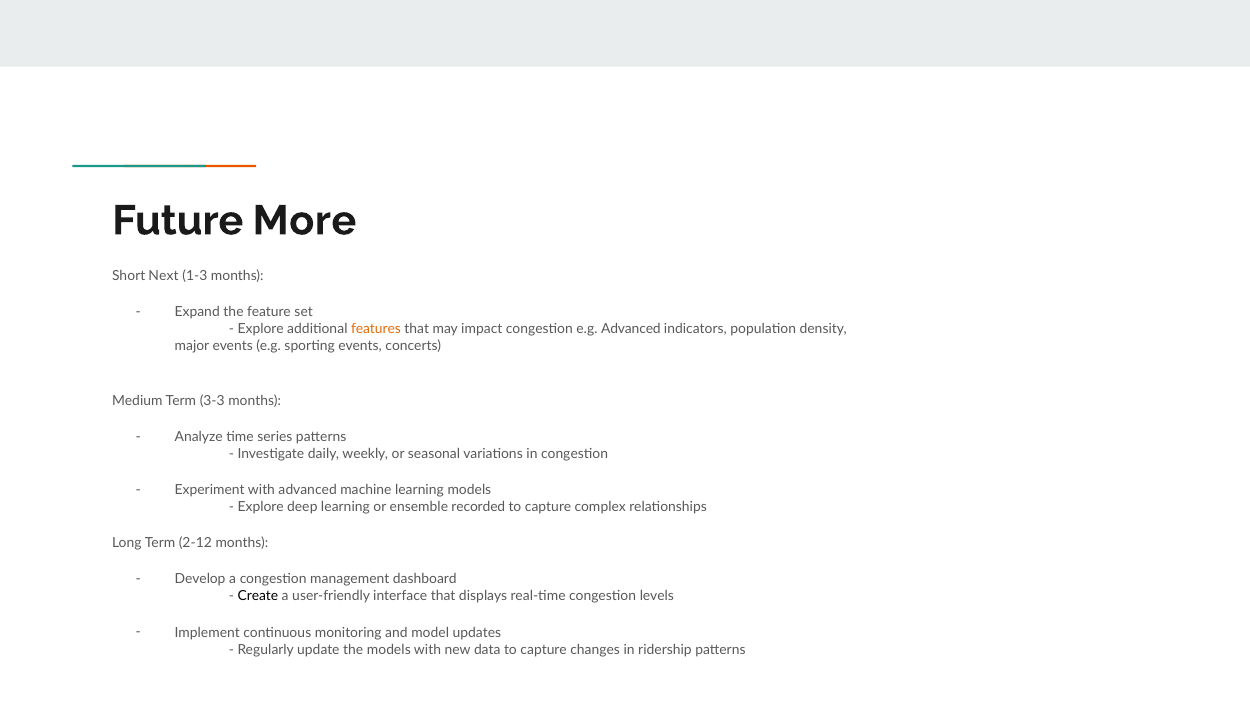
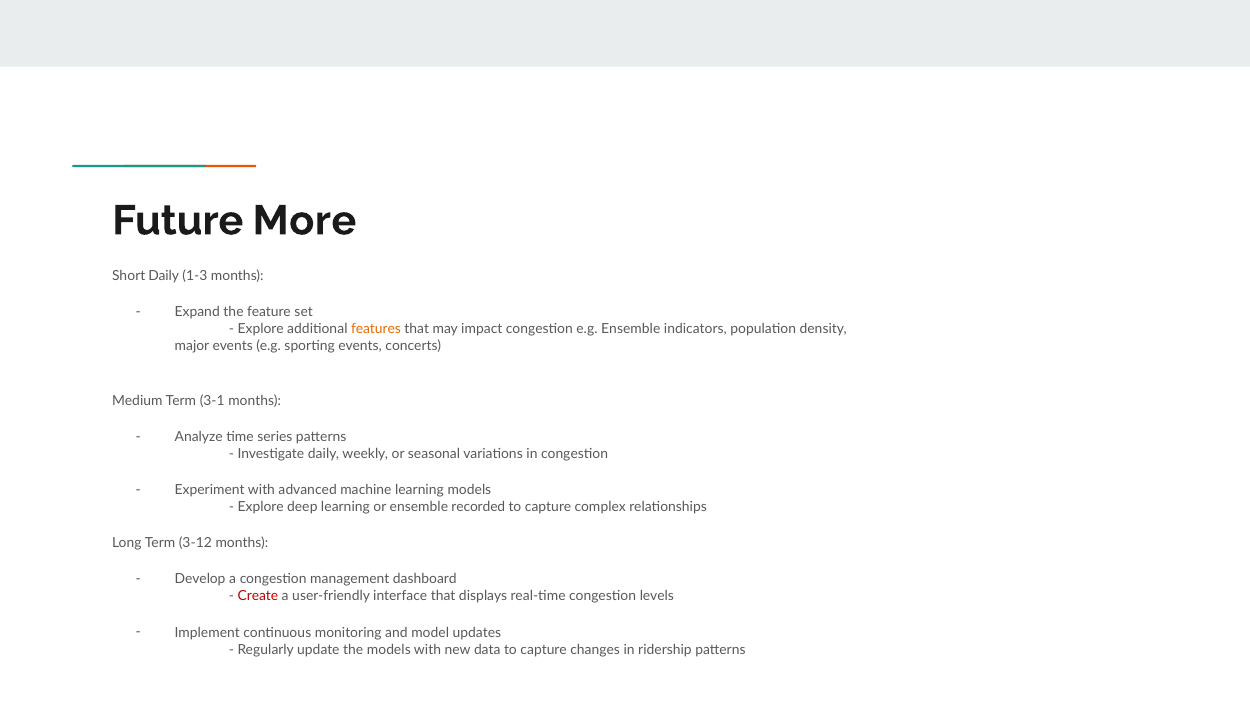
Short Next: Next -> Daily (164, 276)
e.g Advanced: Advanced -> Ensemble (631, 329)
3-3: 3-3 -> 3-1 (212, 401)
2-12: 2-12 -> 3-12 (195, 543)
Create colour: black -> red (258, 596)
